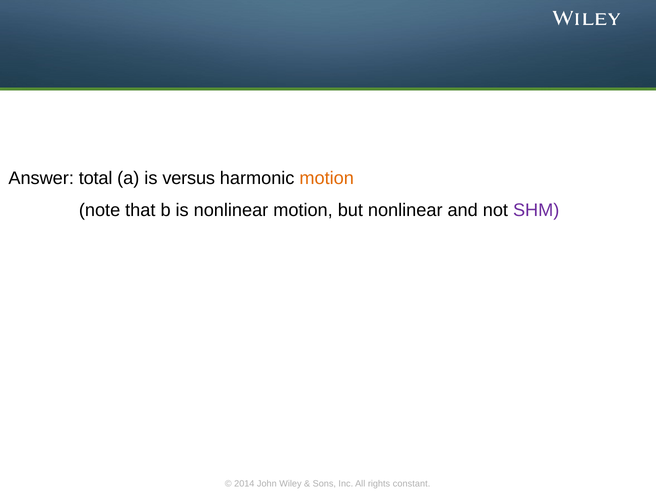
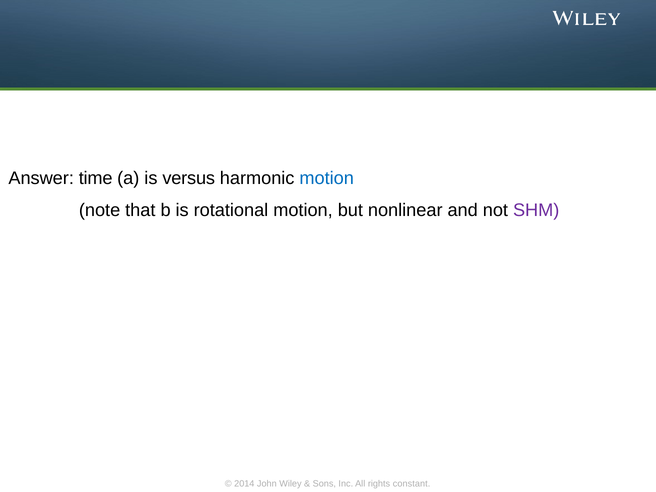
total: total -> time (96, 178)
motion colour: orange -> blue (327, 178)
is nonlinear: nonlinear -> rotational (231, 210)
